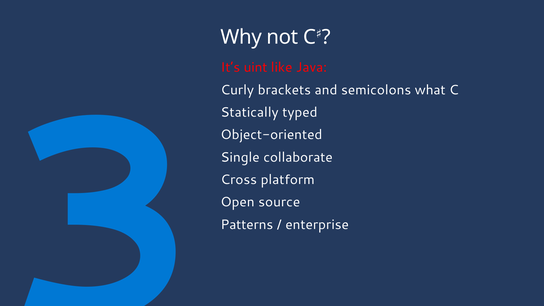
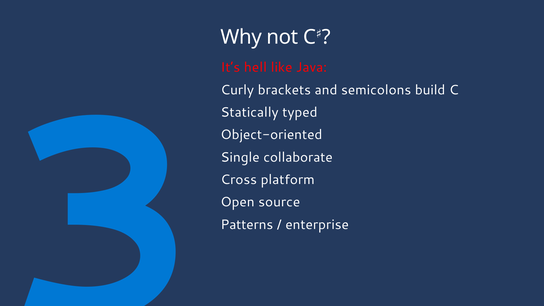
uint: uint -> hell (255, 67)
what: what -> build (430, 90)
